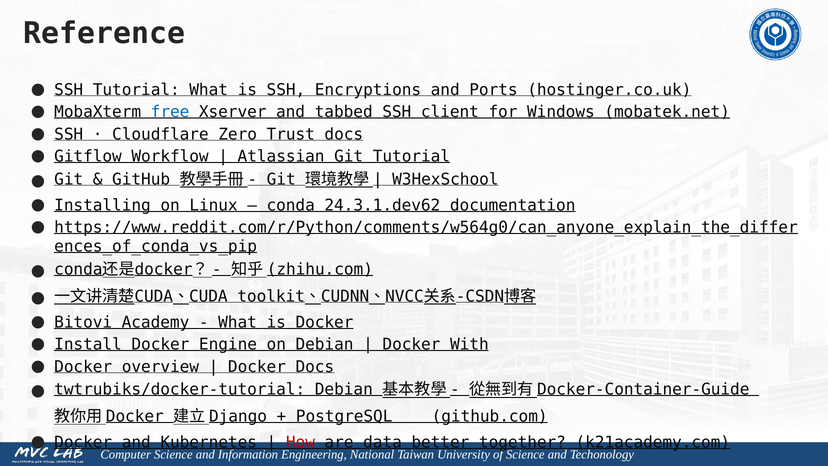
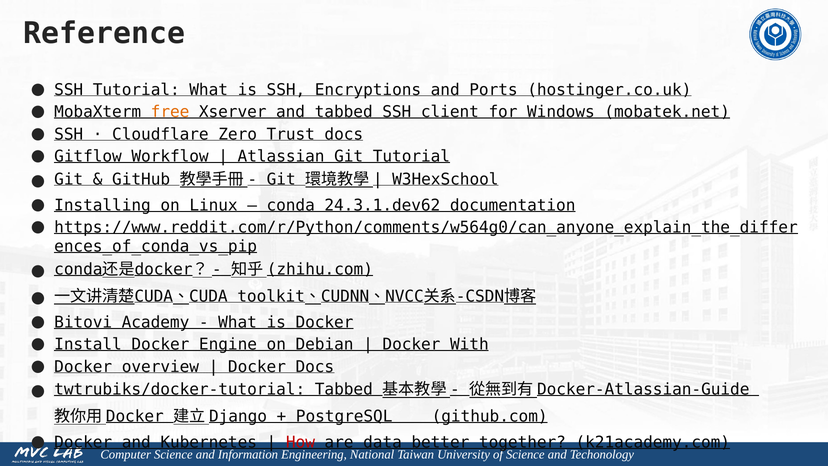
free colour: blue -> orange (170, 112)
twtrubiks/docker-tutorial Debian: Debian -> Tabbed (344, 389)
Docker-Container-Guide: Docker-Container-Guide -> Docker-Atlassian-Guide (643, 389)
